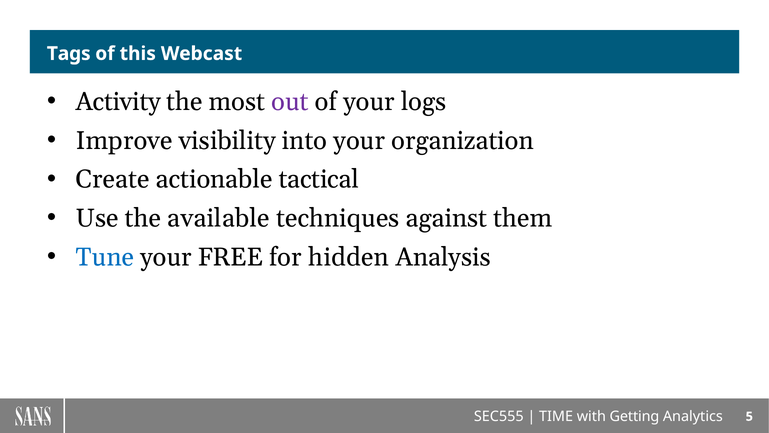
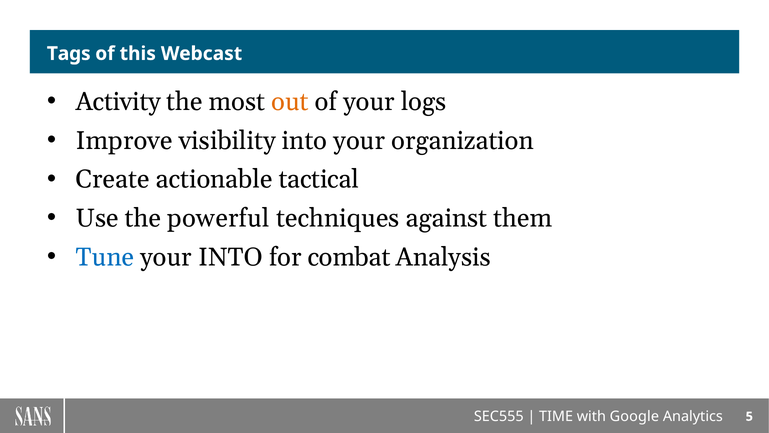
out colour: purple -> orange (290, 102)
available: available -> powerful (219, 218)
your FREE: FREE -> INTO (230, 257)
hidden: hidden -> combat (349, 257)
Getting: Getting -> Google (634, 416)
